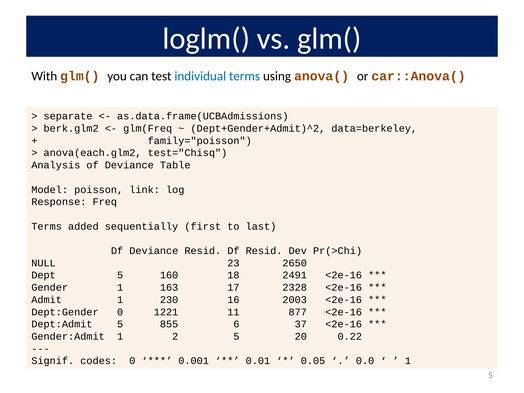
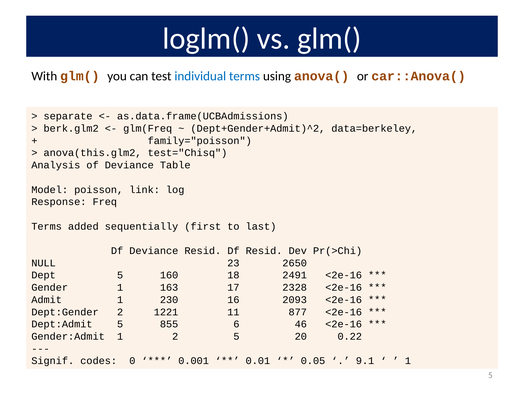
anova(each.glm2: anova(each.glm2 -> anova(this.glm2 (93, 153)
2003: 2003 -> 2093 (295, 300)
Dept:Gender 0: 0 -> 2 (120, 312)
37: 37 -> 46 (301, 324)
0.0: 0.0 -> 9.1 (365, 361)
